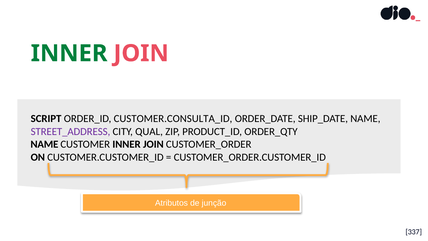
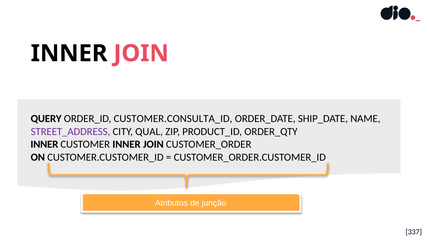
INNER colour: green -> black (69, 53)
SCRIPT: SCRIPT -> QUERY (46, 119)
NAME: NAME -> INNER (44, 144)
